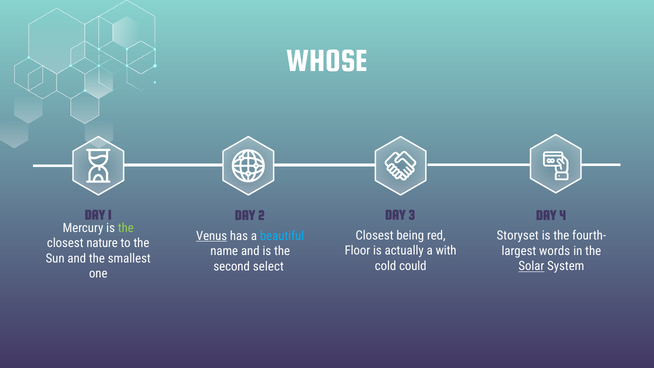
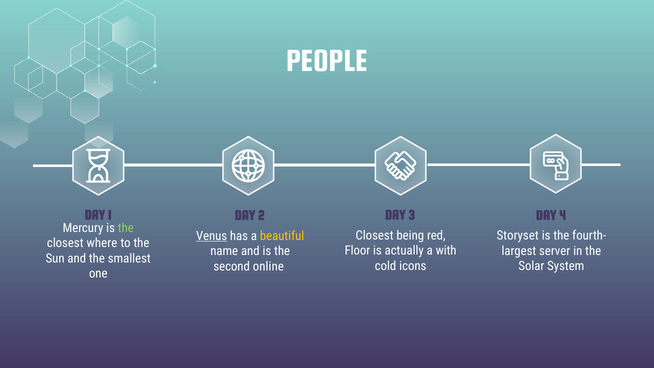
WHOSE: WHOSE -> PEOPLE (327, 60)
beautiful colour: light blue -> yellow (282, 236)
nature: nature -> where (102, 243)
words: words -> server (555, 251)
could: could -> icons (413, 266)
Solar underline: present -> none (531, 266)
select: select -> online (268, 266)
